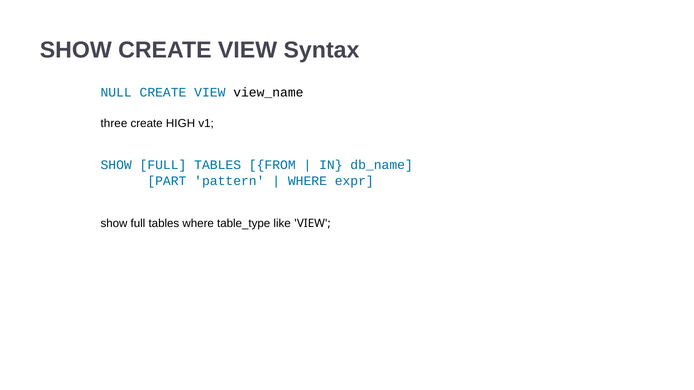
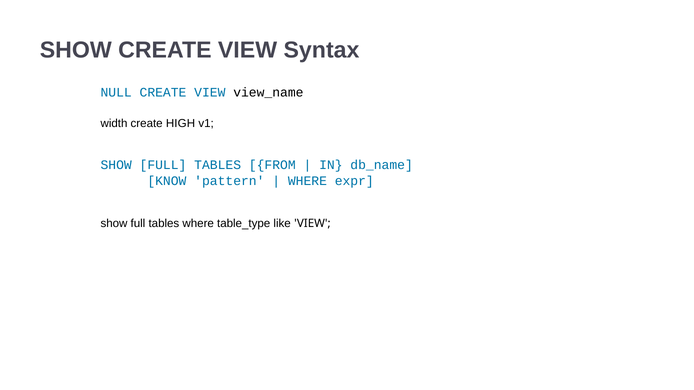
three: three -> width (114, 124)
PART: PART -> KNOW (167, 181)
